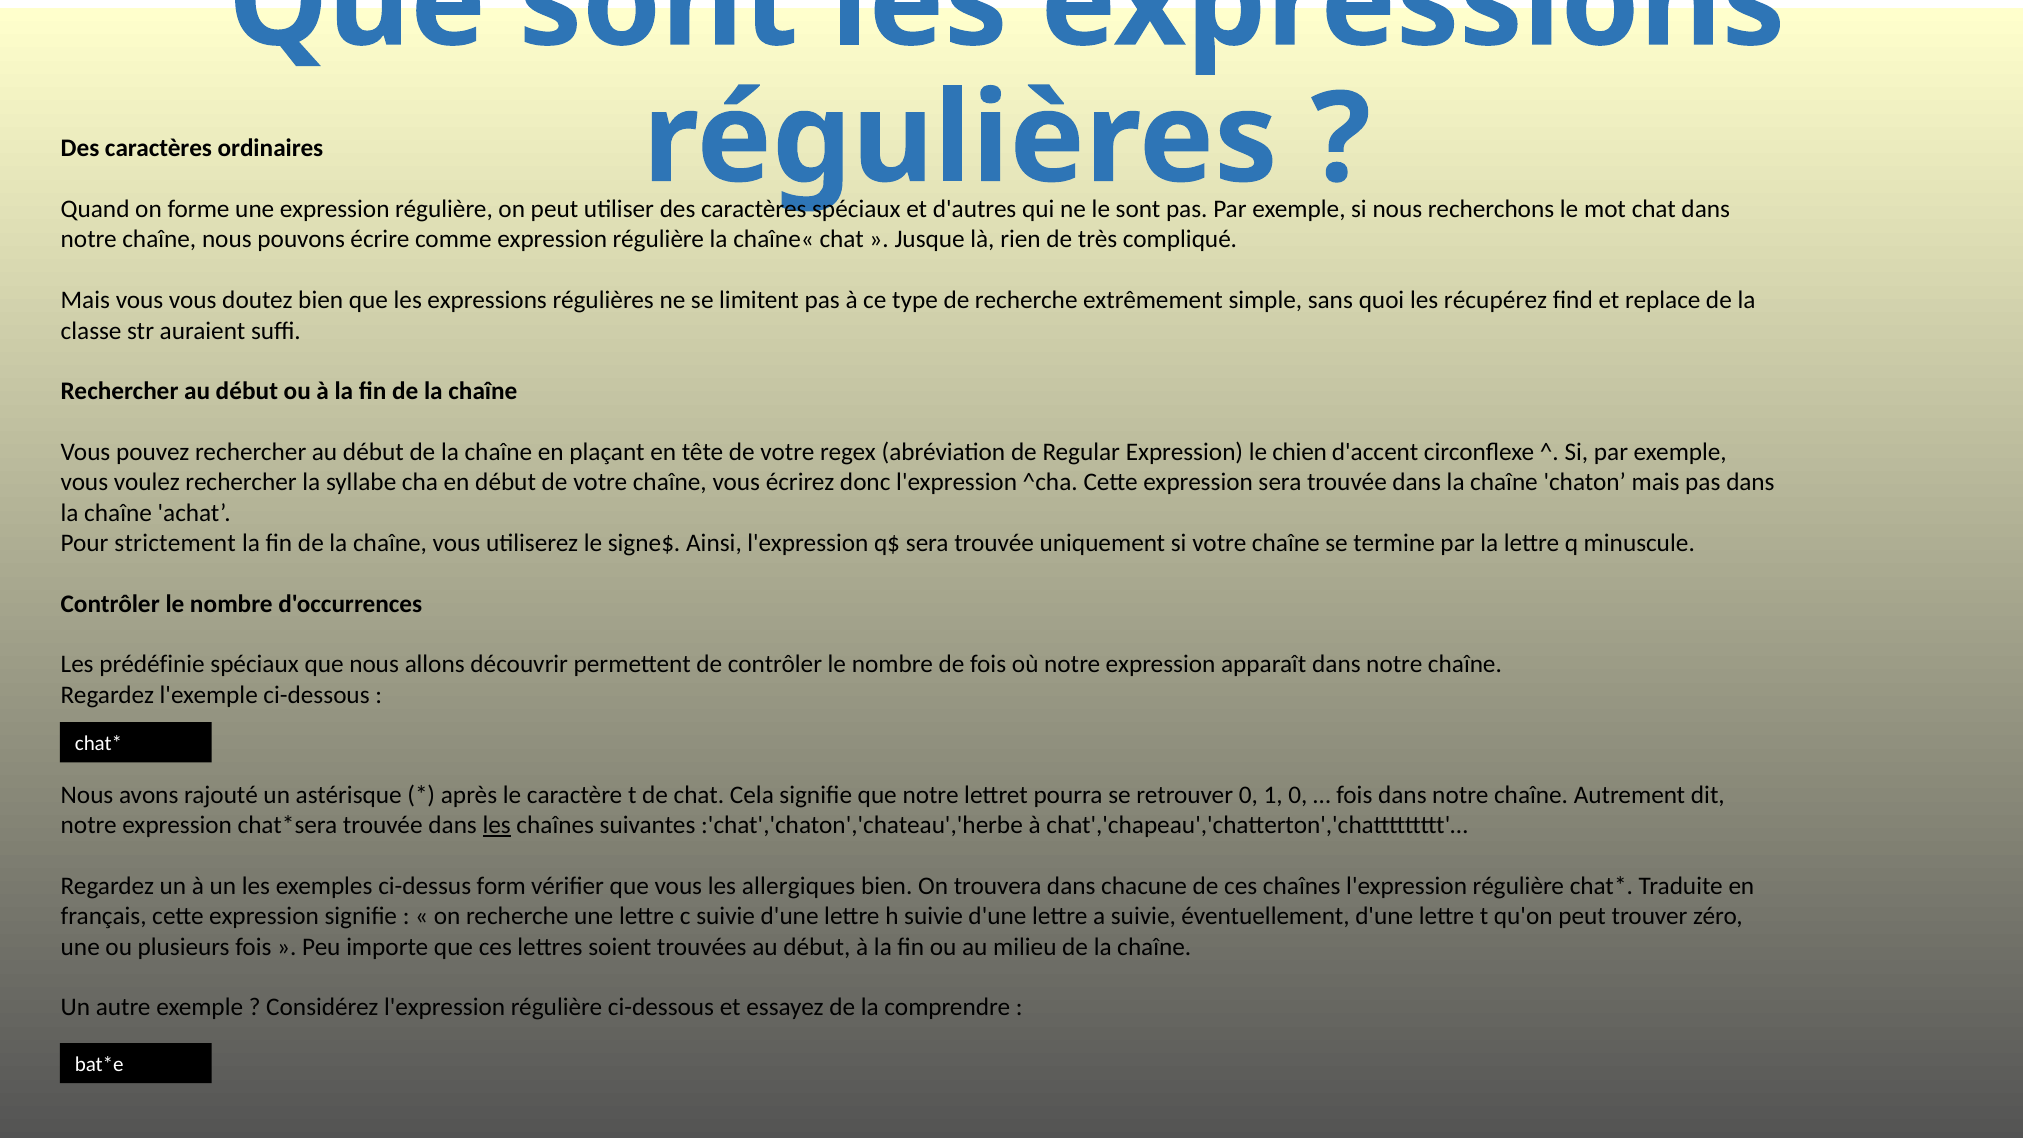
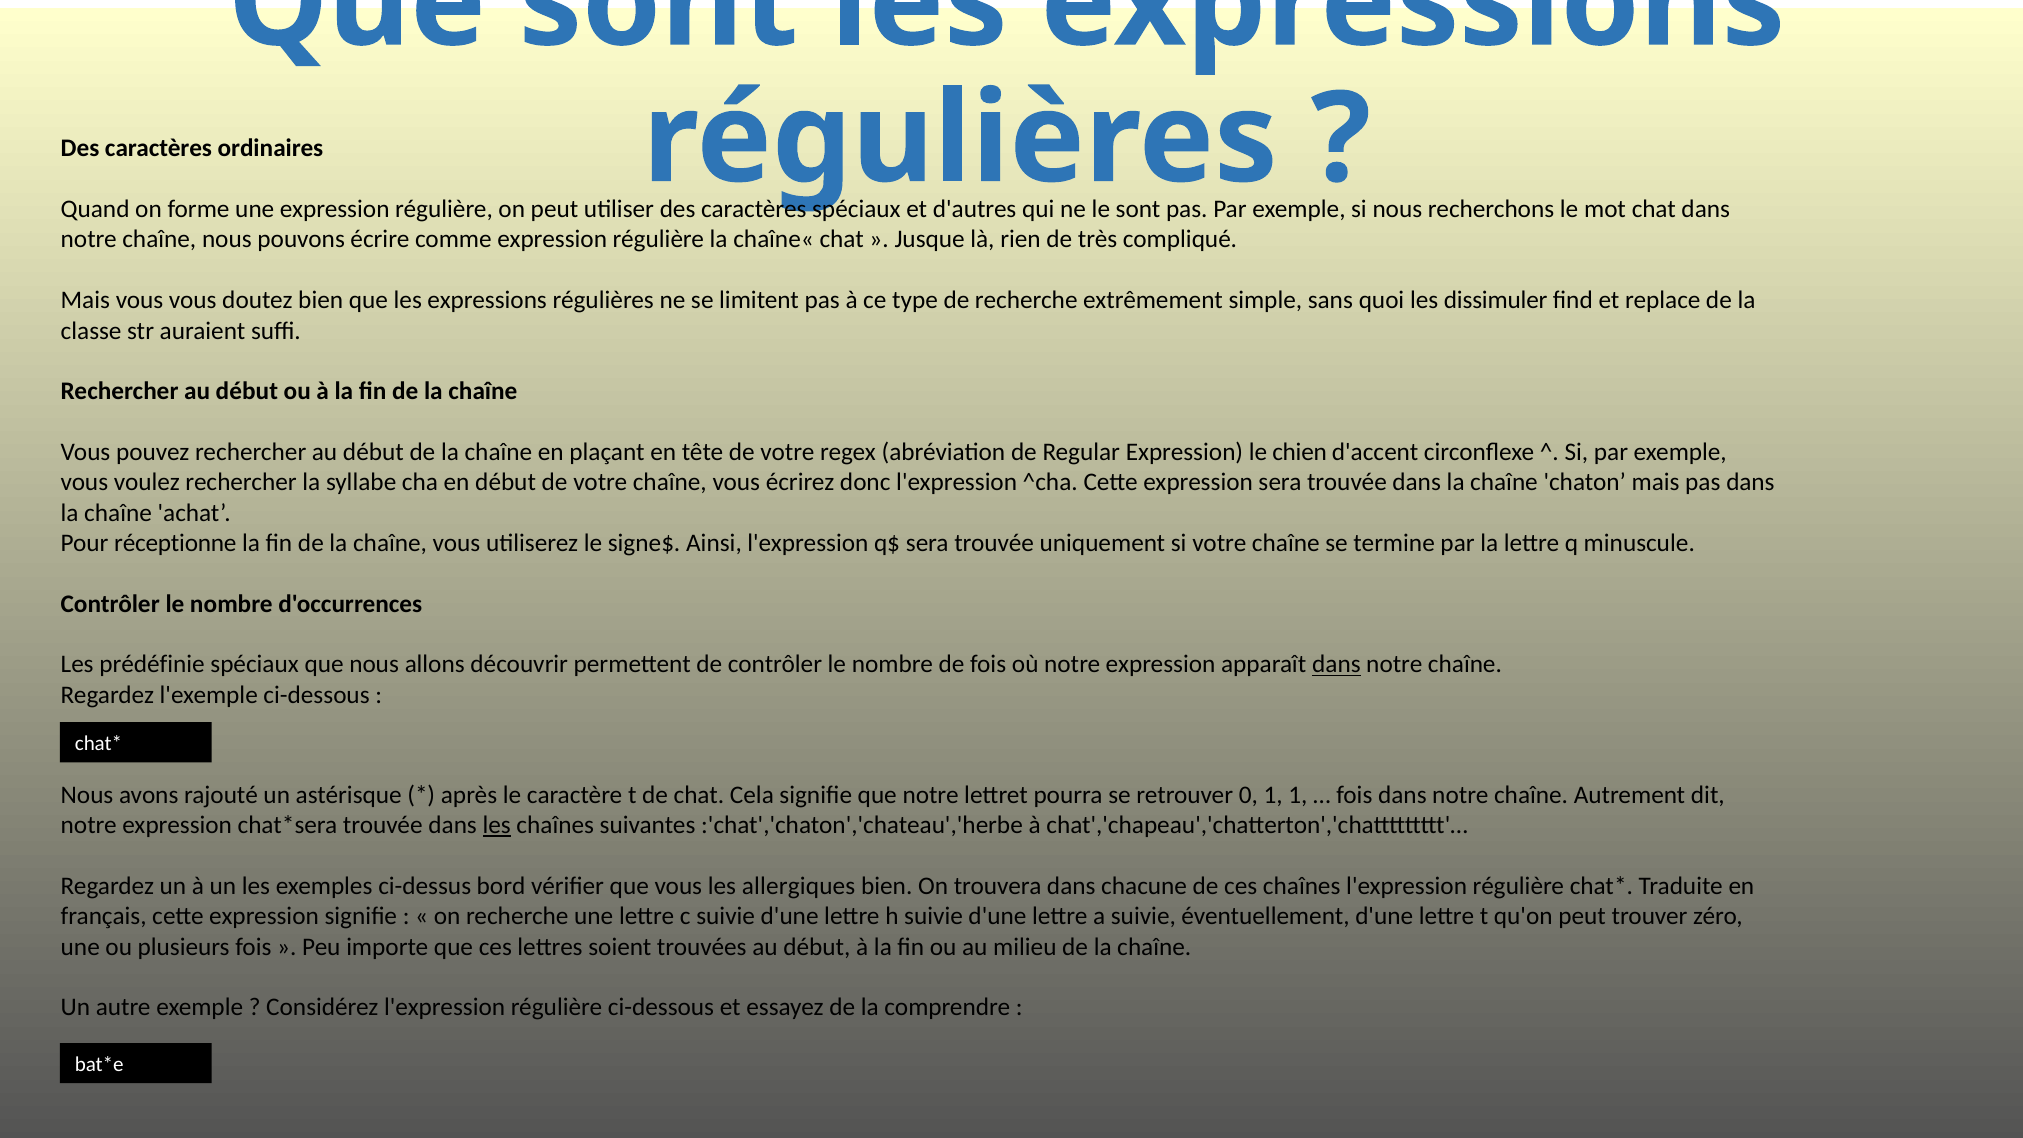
récupérez: récupérez -> dissimuler (1496, 300)
strictement: strictement -> réceptionne (175, 543)
dans underline: none -> present (1336, 664)
1 0: 0 -> 1 (1298, 795)
form: form -> bord (501, 886)
